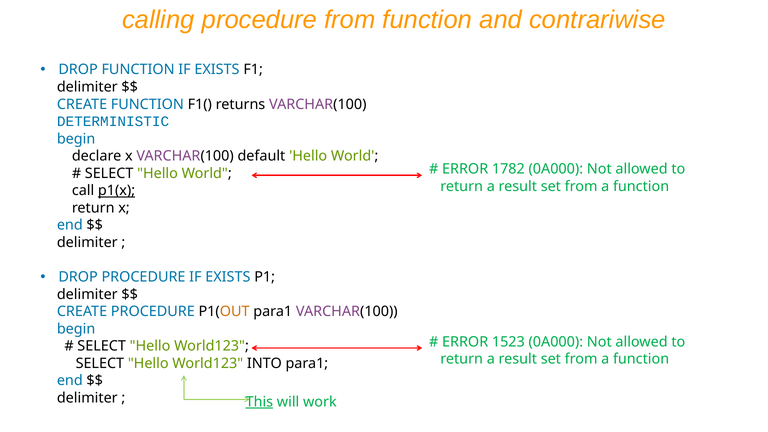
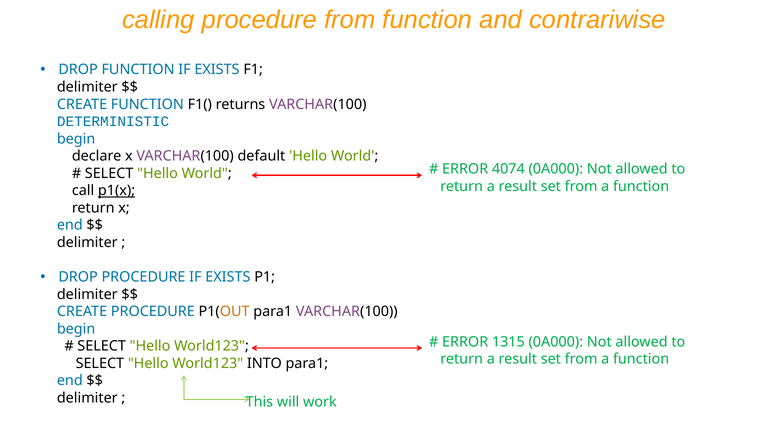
1782: 1782 -> 4074 (508, 169)
1523: 1523 -> 1315 (508, 342)
This underline: present -> none (259, 402)
